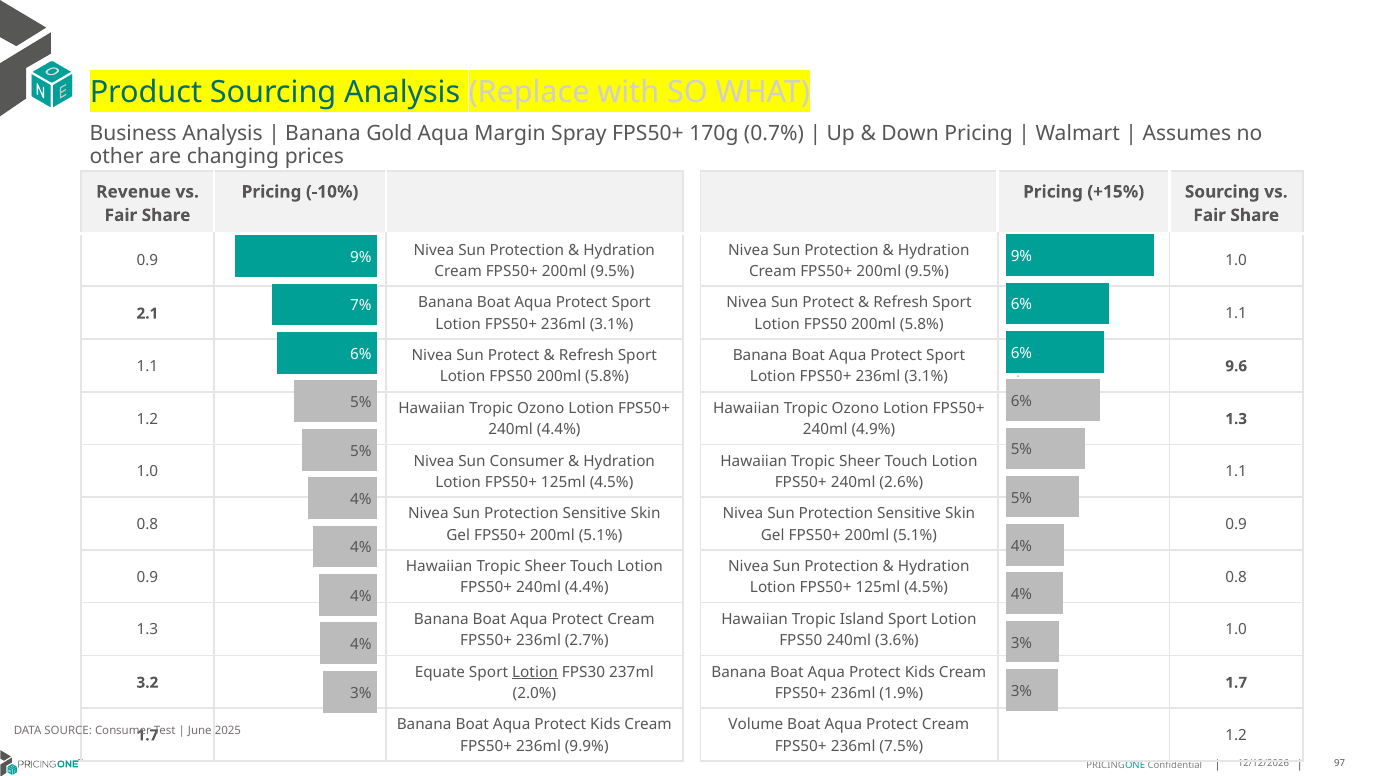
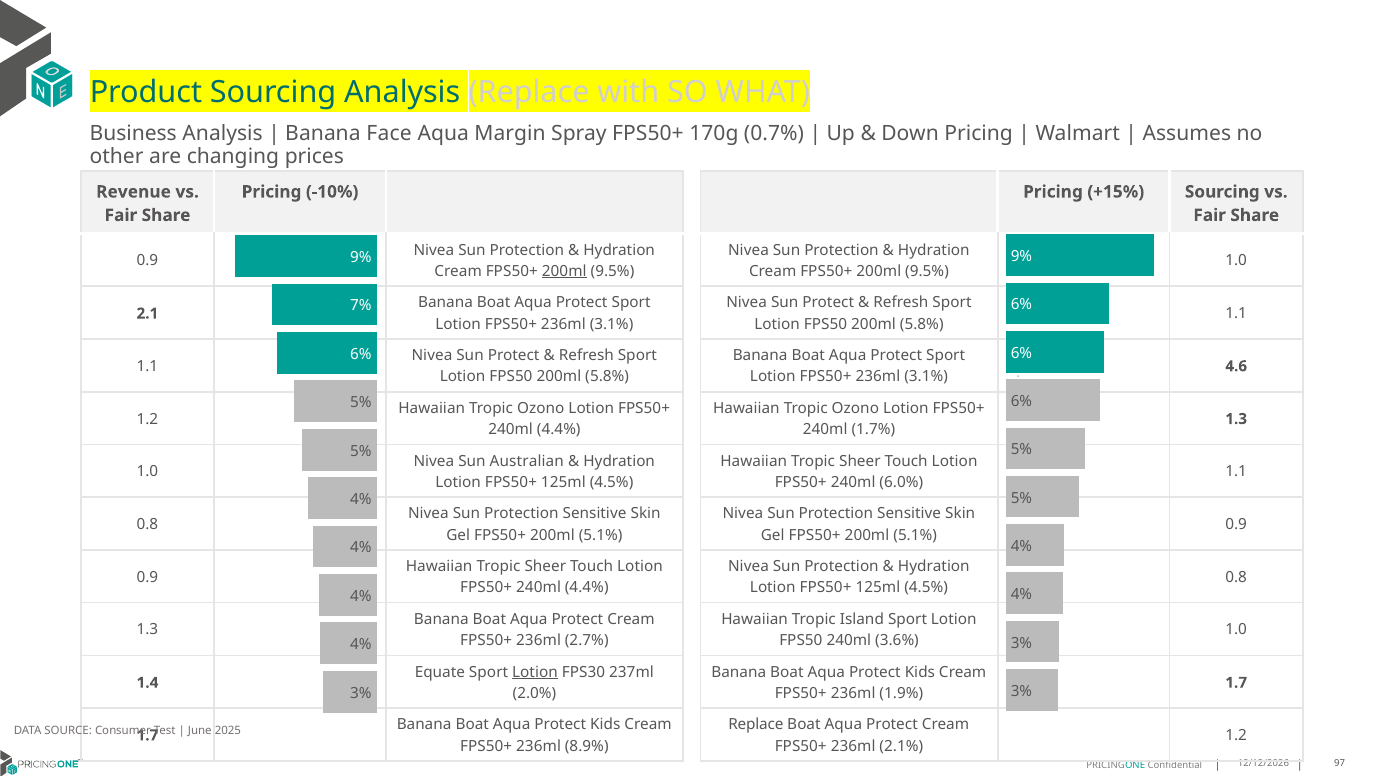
Gold: Gold -> Face (389, 133)
200ml underline: none -> present (564, 271)
9.6: 9.6 -> 4.6 (1236, 366)
4.9%: 4.9% -> 1.7% (873, 429)
Sun Consumer: Consumer -> Australian (527, 461)
2.6%: 2.6% -> 6.0% (901, 482)
3.2: 3.2 -> 1.4 (147, 682)
Volume: Volume -> Replace (756, 725)
9.9%: 9.9% -> 8.9% (587, 746)
7.5%: 7.5% -> 2.1% (901, 746)
